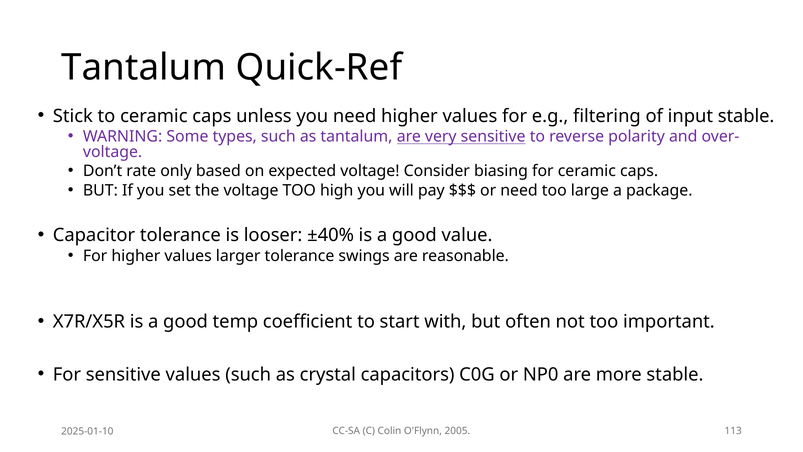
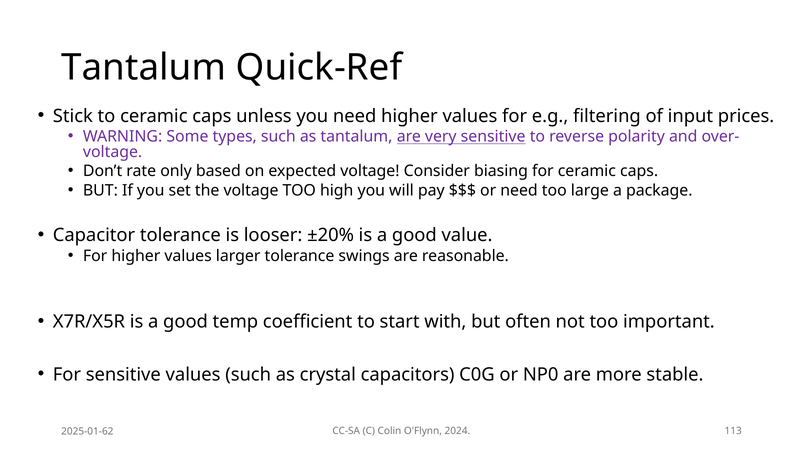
input stable: stable -> prices (746, 116)
±40%: ±40% -> ±20% (331, 235)
2005: 2005 -> 2024 (457, 431)
2025-01-10: 2025-01-10 -> 2025-01-62 (87, 431)
